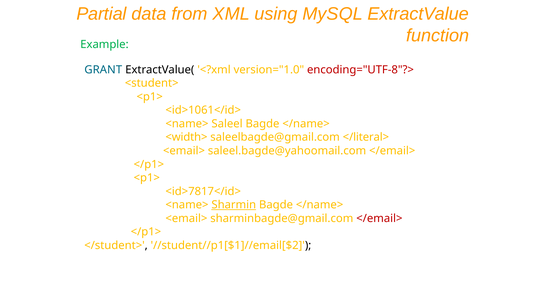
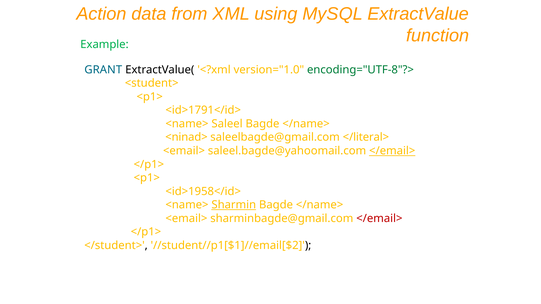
Partial: Partial -> Action (101, 14)
encoding="UTF-8"?> colour: red -> green (360, 70)
<id>1061</id>: <id>1061</id> -> <id>1791</id> (203, 110)
<width>: <width> -> <ninad> (186, 137)
</email> underline: none -> present (392, 151)
<id>7817</id>: <id>7817</id> -> <id>1958</id> (203, 192)
